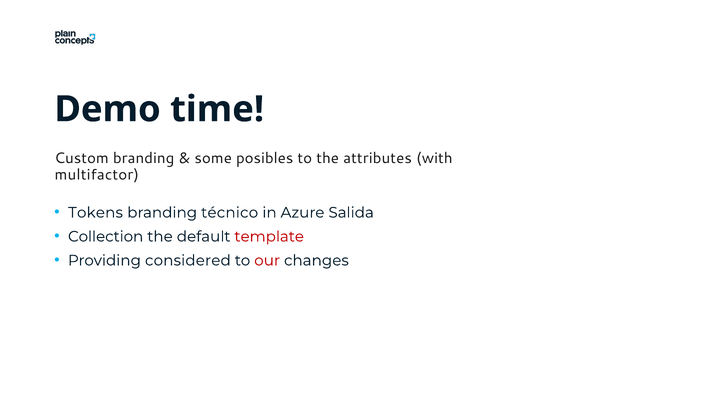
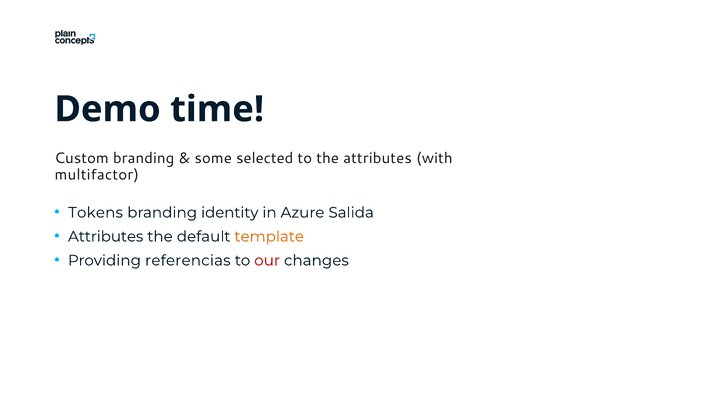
posibles: posibles -> selected (265, 158)
técnico: técnico -> identity (230, 213)
Collection: Collection -> Attributes (106, 236)
template colour: red -> orange (269, 236)
considered: considered -> referencias (188, 260)
